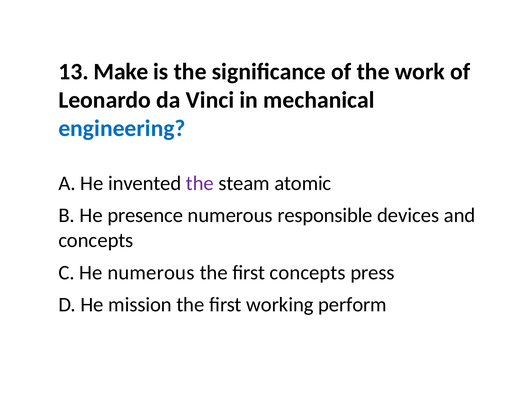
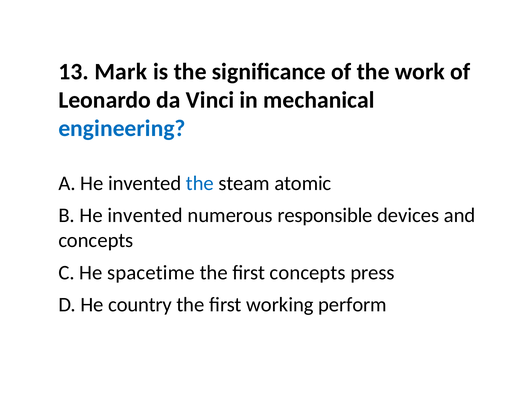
Make: Make -> Mark (121, 72)
the colour: purple -> blue (200, 183)
B He presence: presence -> invented (145, 215)
He numerous: numerous -> spacetime (151, 273)
mission: mission -> country (140, 305)
